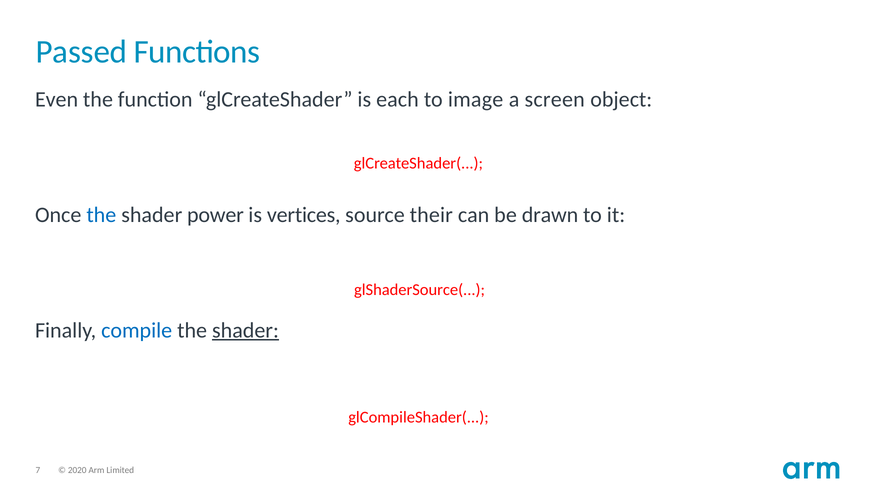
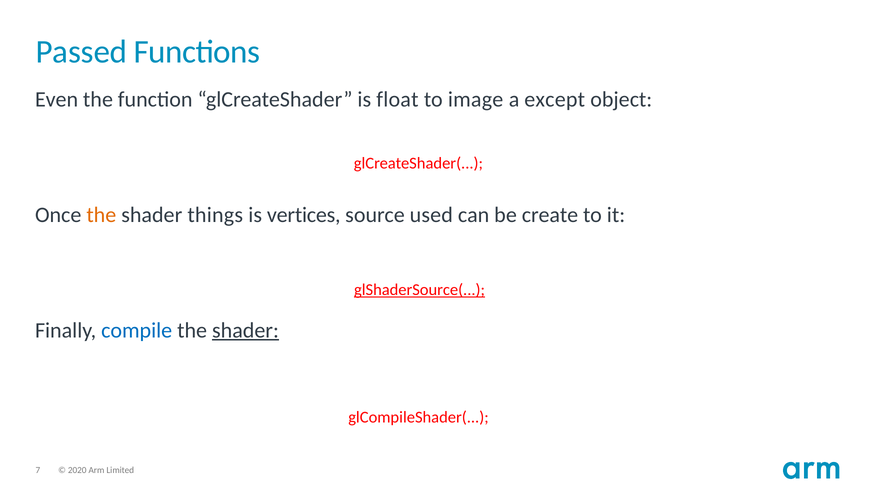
each: each -> float (397, 99)
screen: screen -> except (555, 99)
the colour: blue -> orange (101, 215)
power: power -> things (215, 215)
their: their -> used (431, 215)
drawn: drawn -> create (550, 215)
glShaderSource( underline: none -> present (420, 290)
